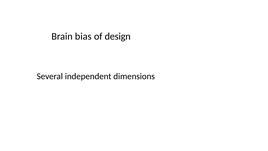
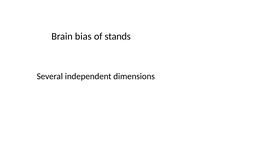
design: design -> stands (118, 36)
